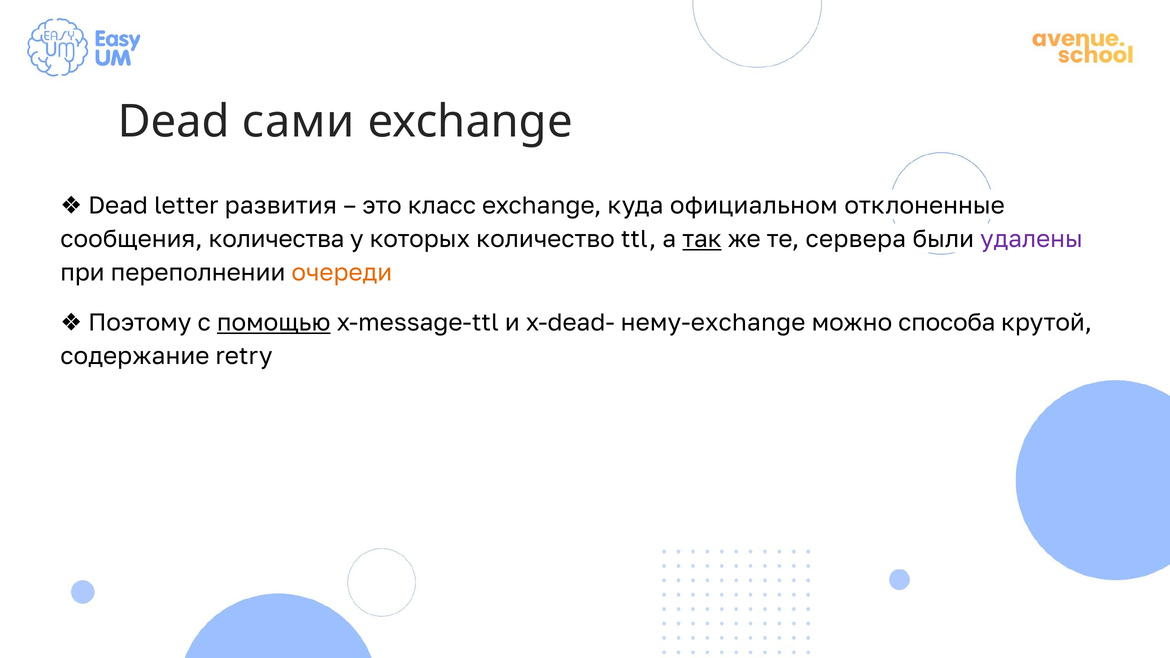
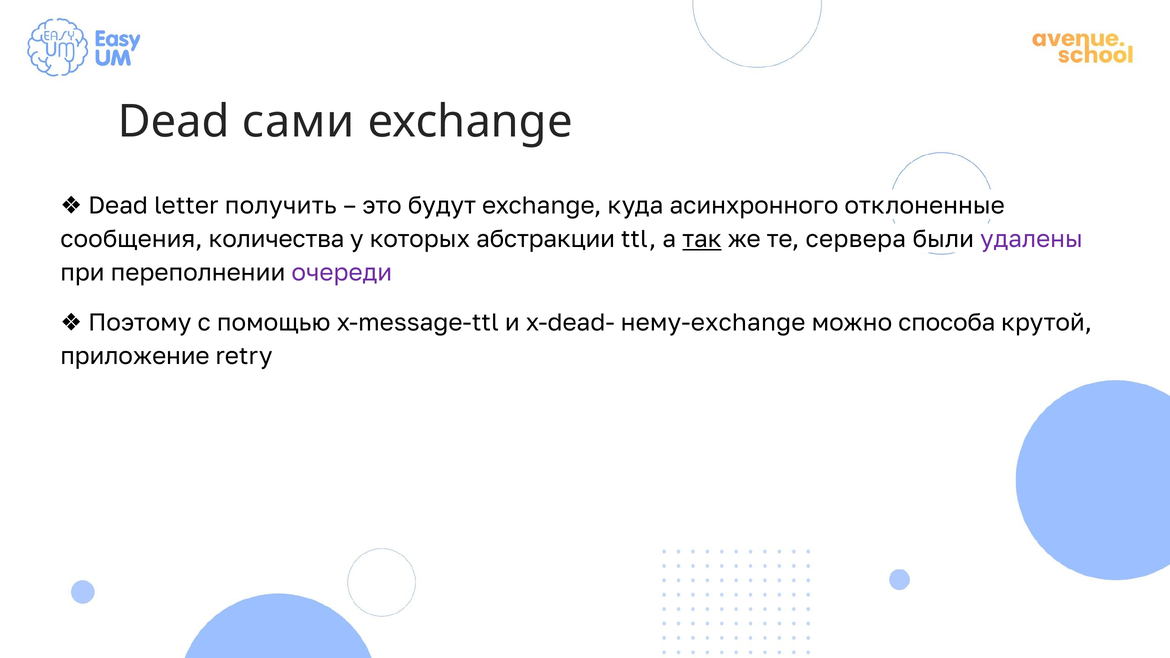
развития: развития -> получить (281, 206)
класс: класс -> будут (442, 206)
официальном: официальном -> асинхронного (754, 206)
количество: количество -> абстракции (546, 239)
очереди colour: orange -> purple (342, 273)
помощью underline: present -> none (274, 323)
содержание: содержание -> приложение (135, 356)
